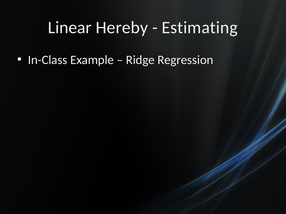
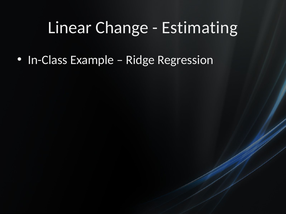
Hereby: Hereby -> Change (122, 28)
